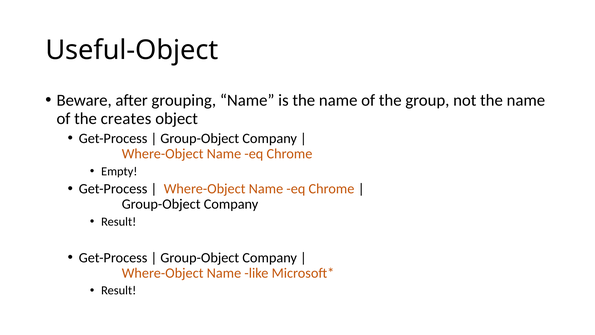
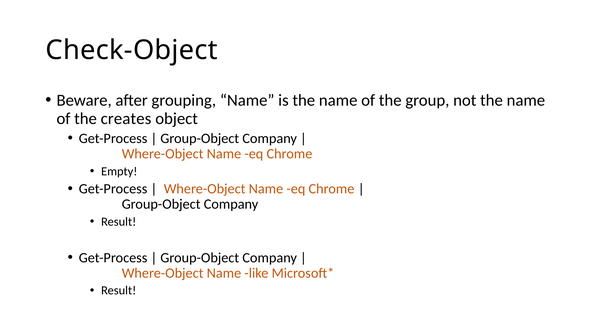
Useful-Object: Useful-Object -> Check-Object (132, 50)
